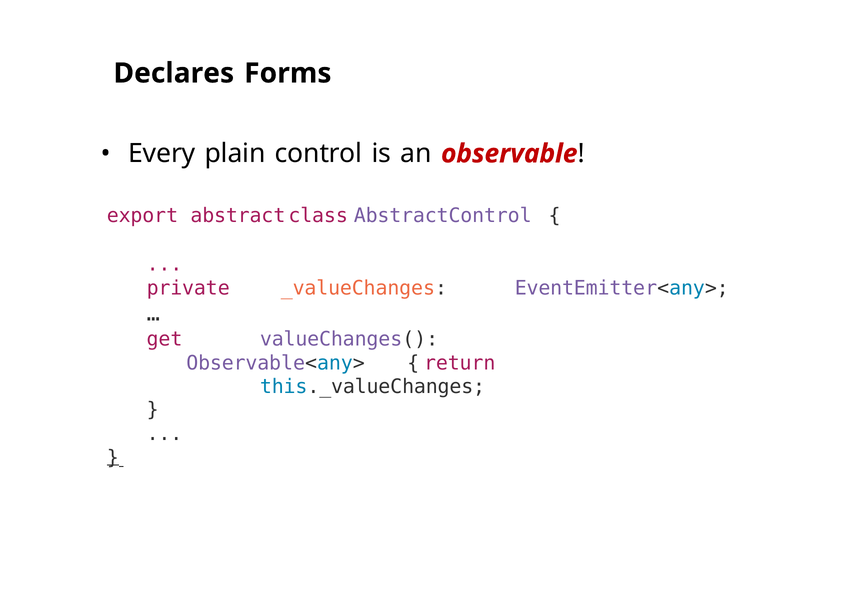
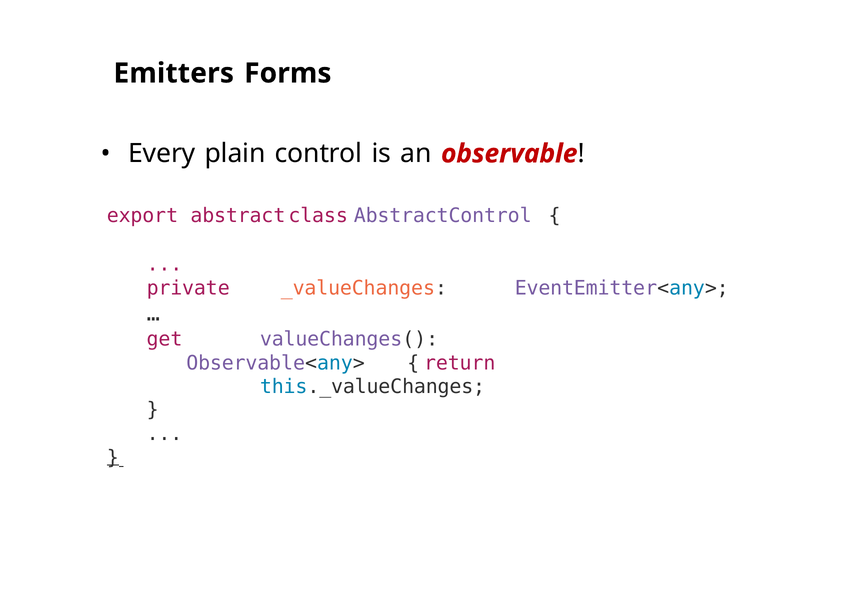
Declares: Declares -> Emitters (174, 73)
